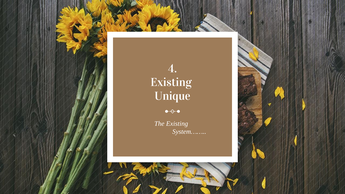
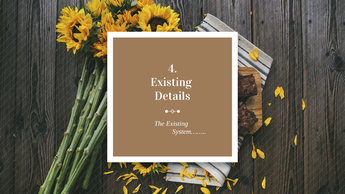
Unique: Unique -> Details (172, 96)
